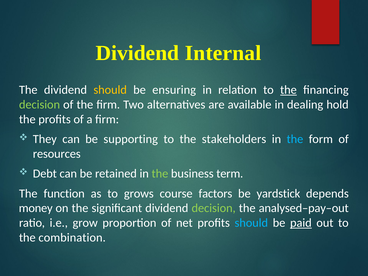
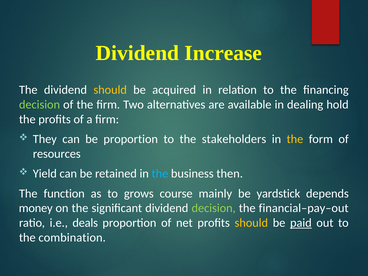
Internal: Internal -> Increase (223, 53)
ensuring: ensuring -> acquired (174, 90)
the underline: present -> none (288, 90)
be supporting: supporting -> proportion (131, 139)
the colour: light blue -> yellow (295, 139)
Debt: Debt -> Yield (45, 174)
the colour: light green -> light blue (160, 174)
term: term -> then (230, 174)
factors: factors -> mainly (215, 193)
analysed–pay–out: analysed–pay–out -> financial–pay–out (304, 208)
grow: grow -> deals (85, 223)
should colour: light blue -> yellow (251, 223)
